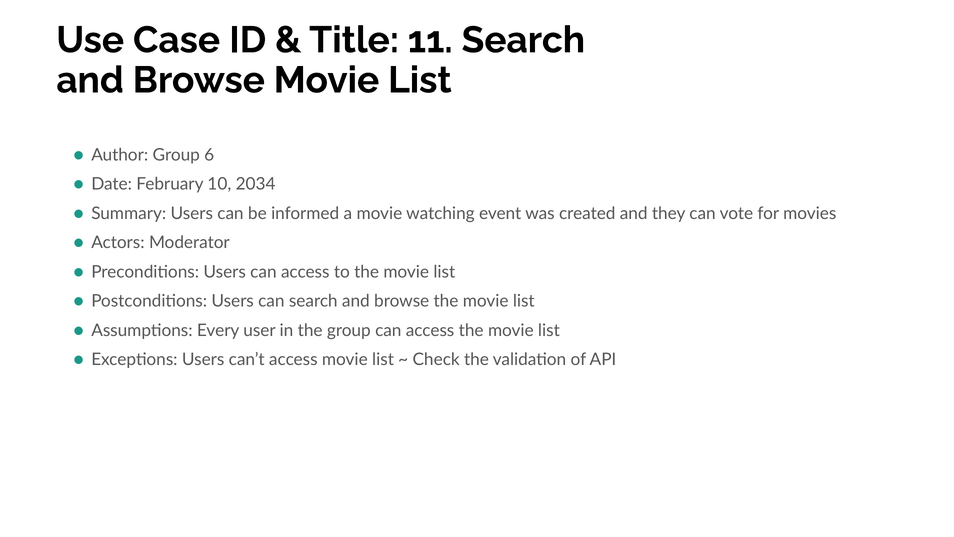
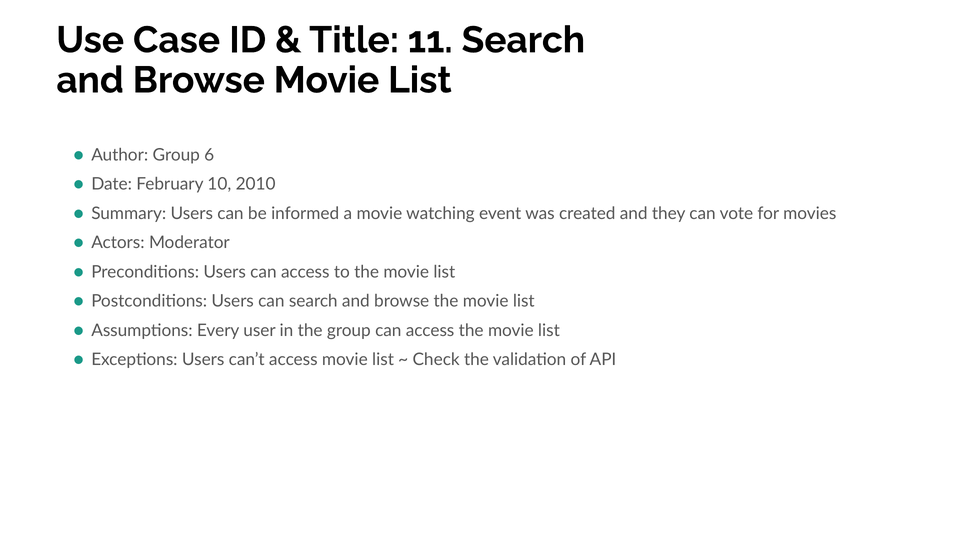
2034: 2034 -> 2010 (256, 184)
